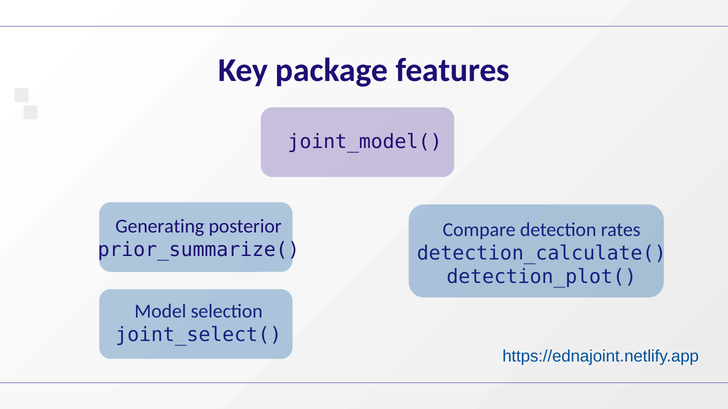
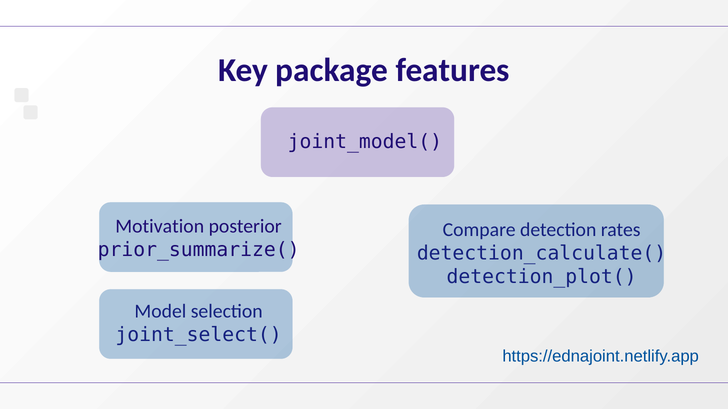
Generating: Generating -> Motivation (160, 227)
